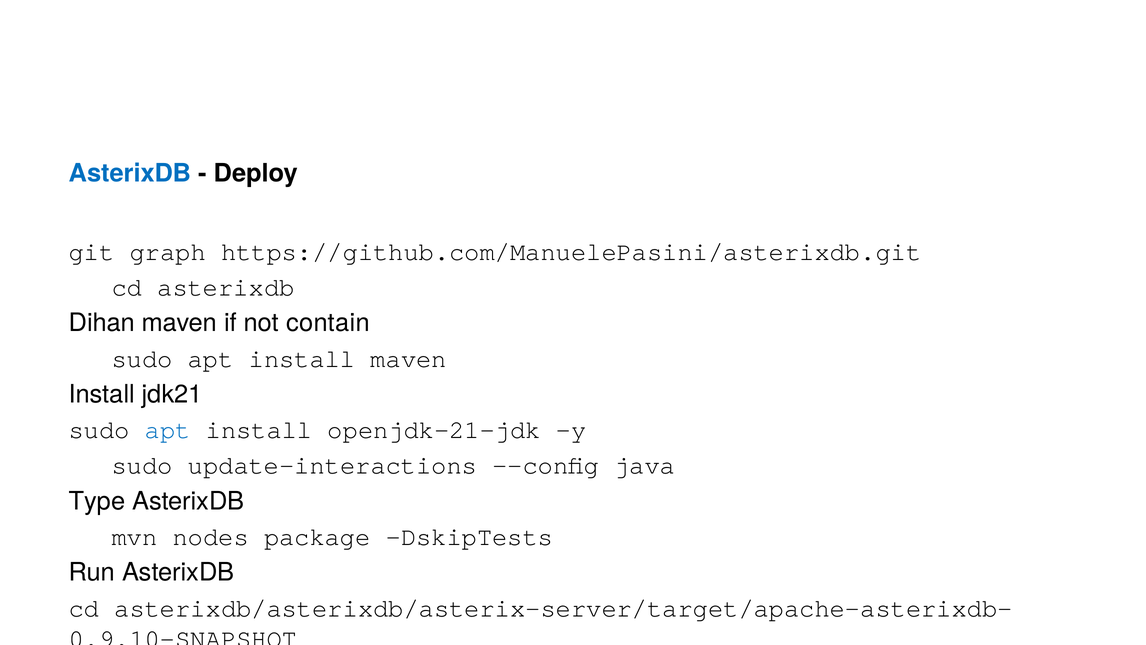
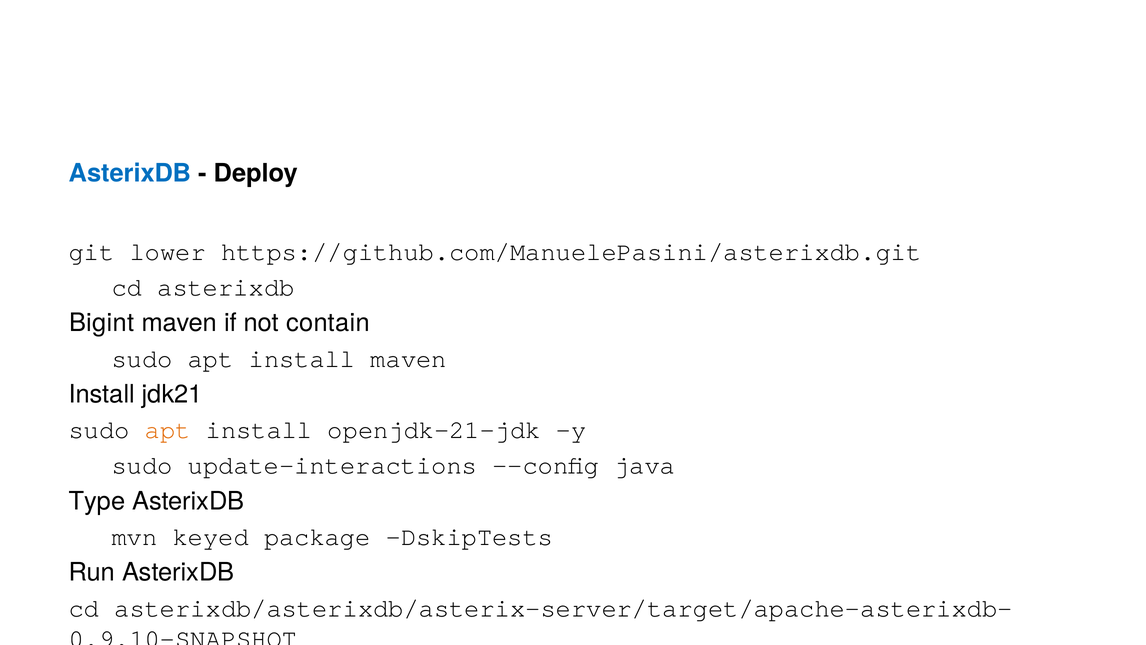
graph: graph -> lower (168, 251)
Dihan: Dihan -> Bigint (102, 323)
apt colour: blue -> orange (168, 430)
nodes: nodes -> keyed (211, 537)
